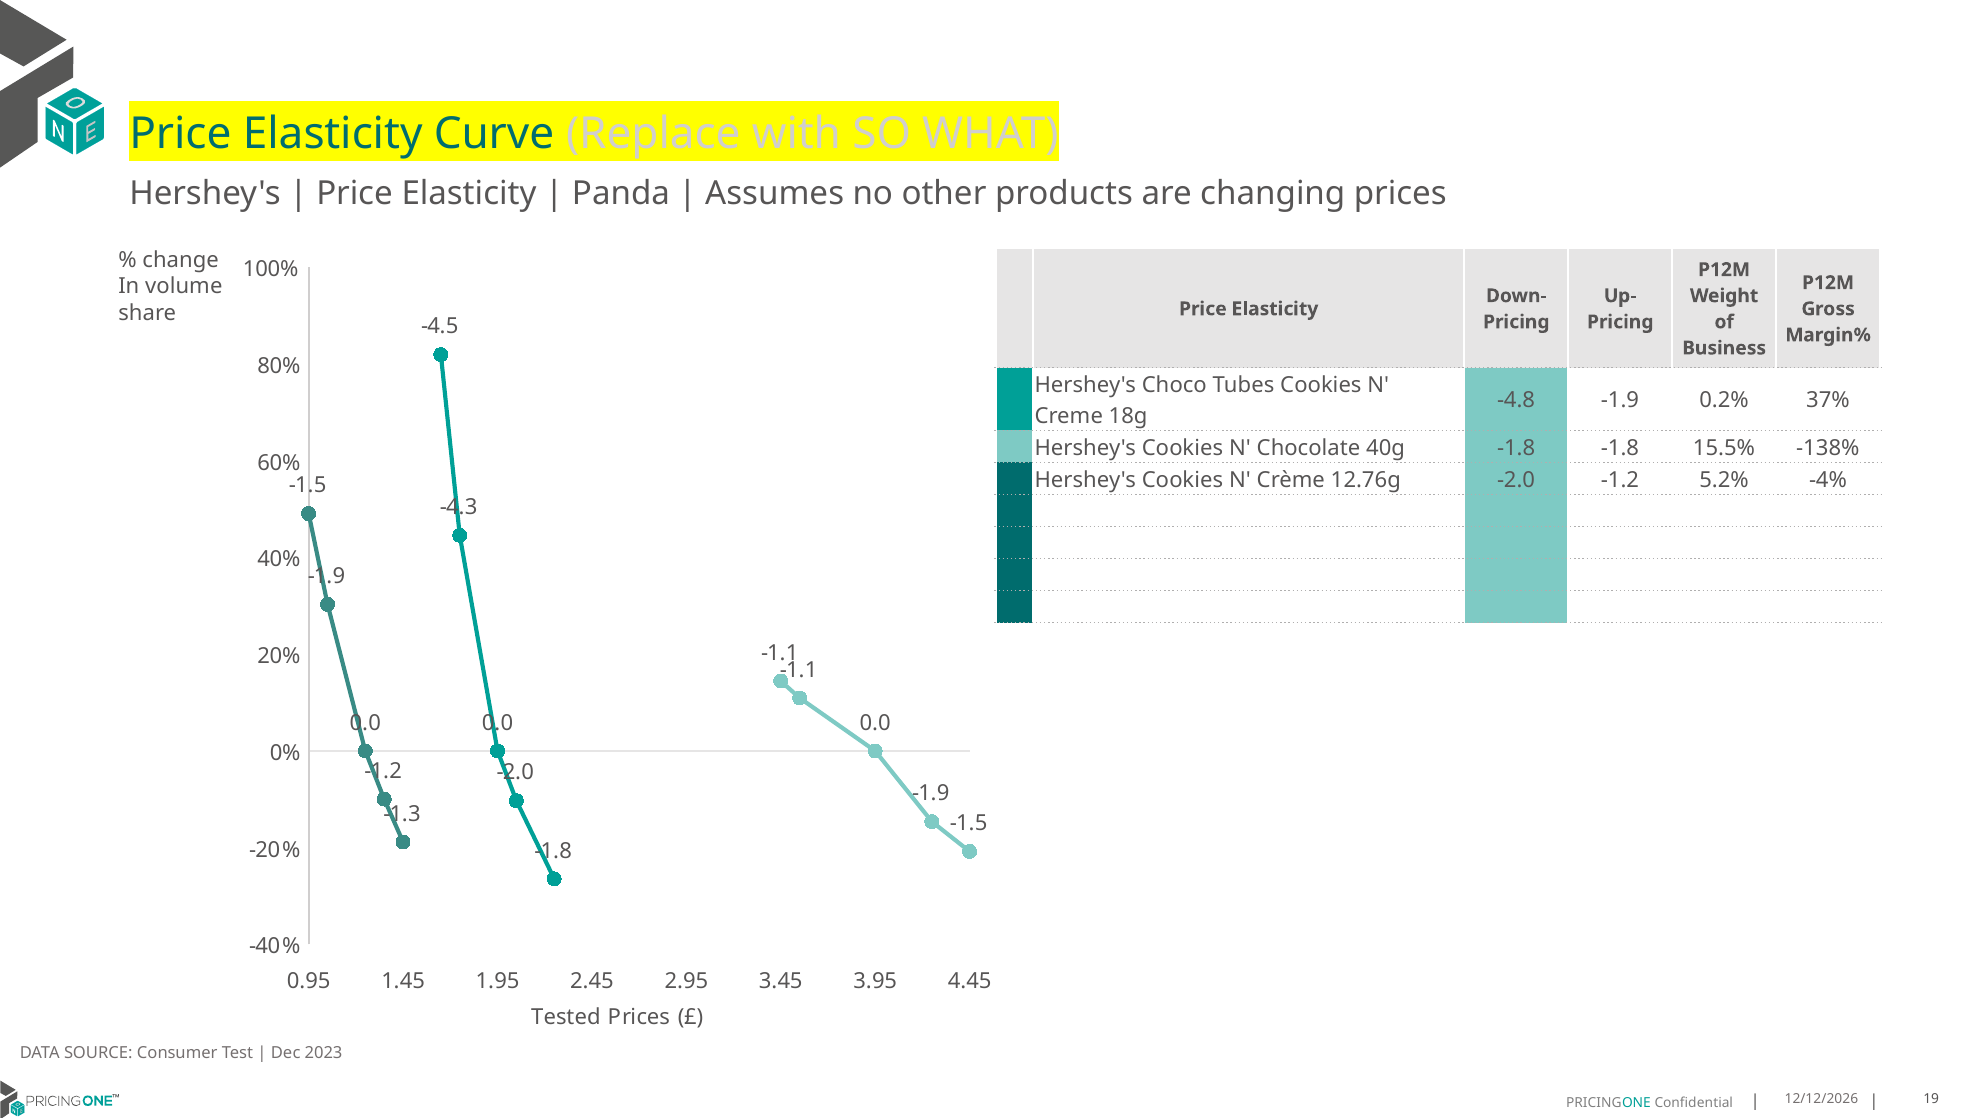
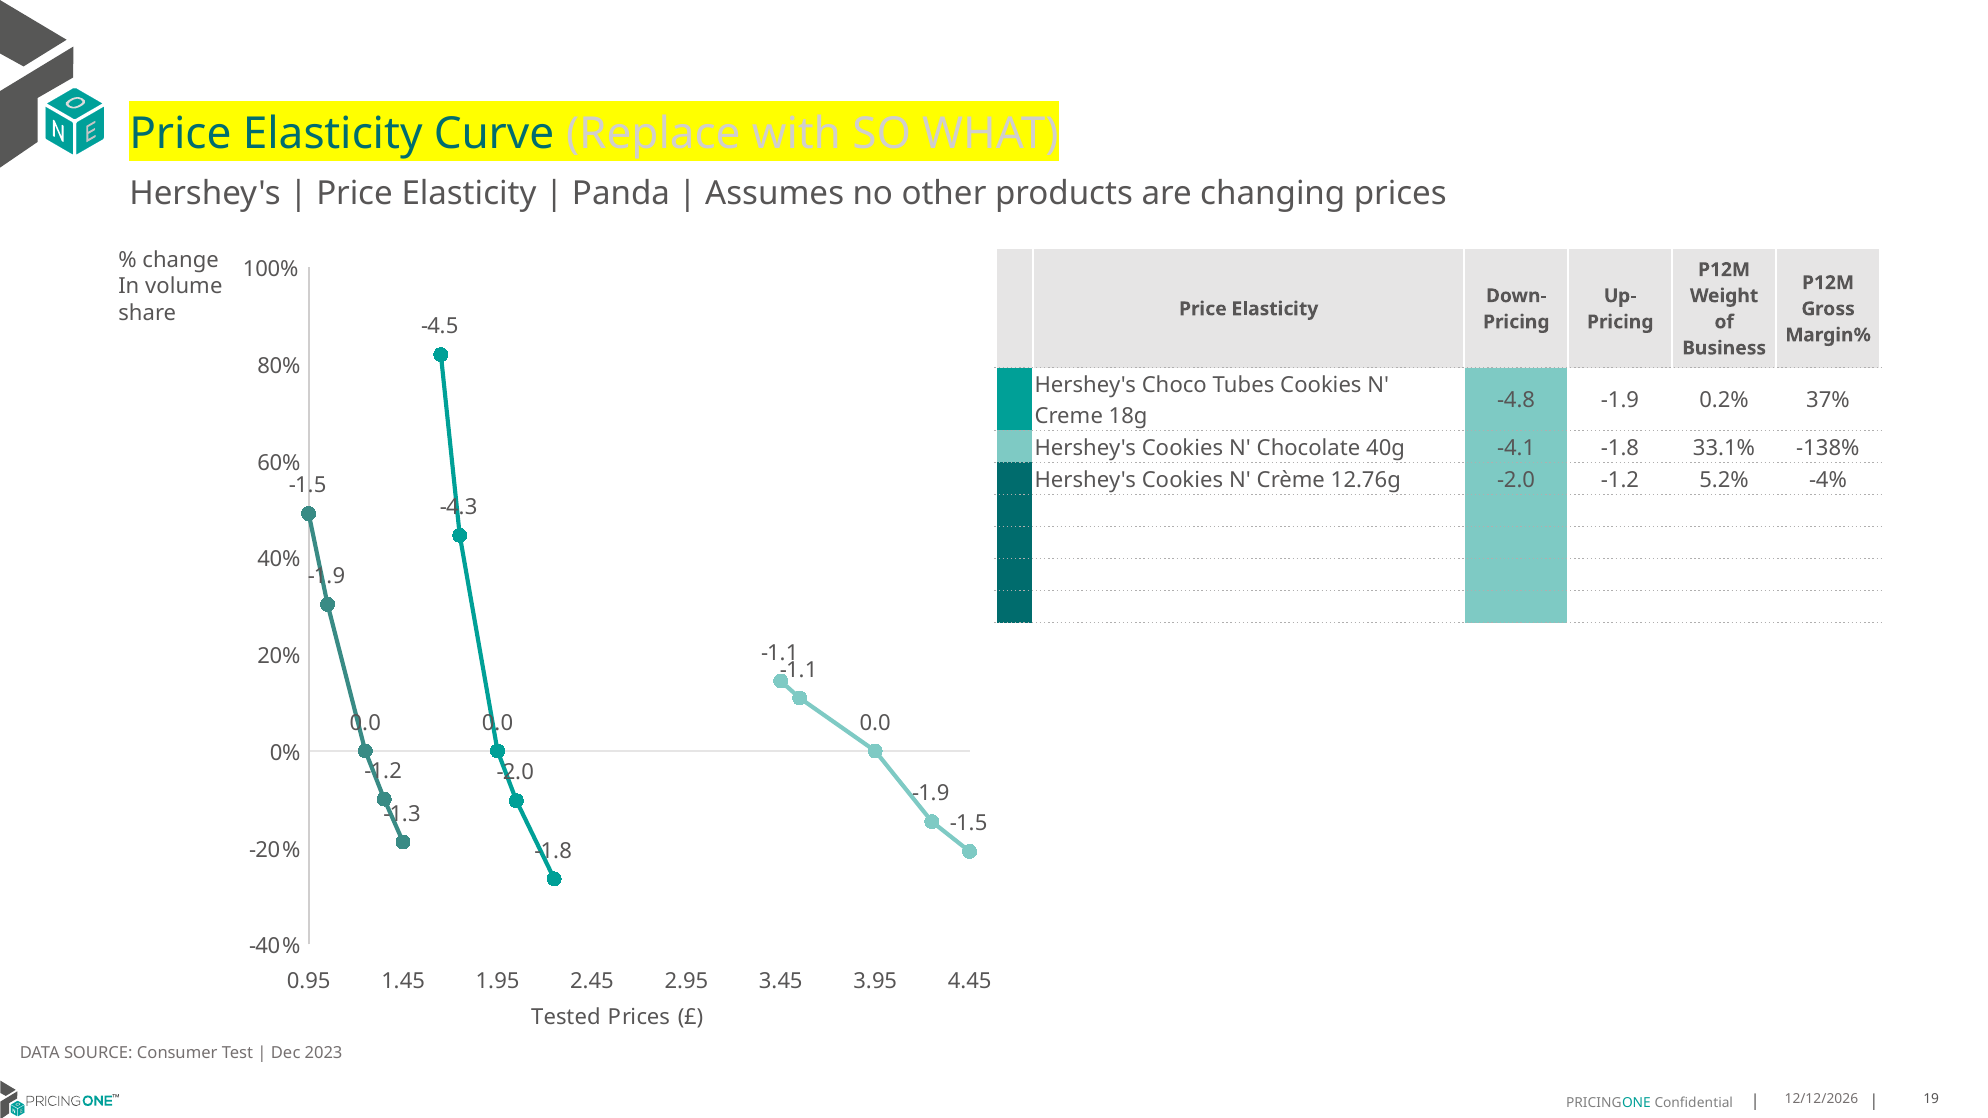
40g -1.8: -1.8 -> -4.1 (1516, 448)
15.5%: 15.5% -> 33.1% (1724, 448)
